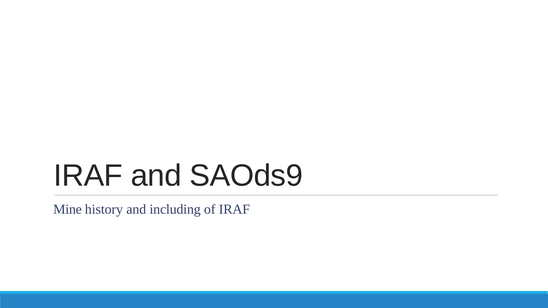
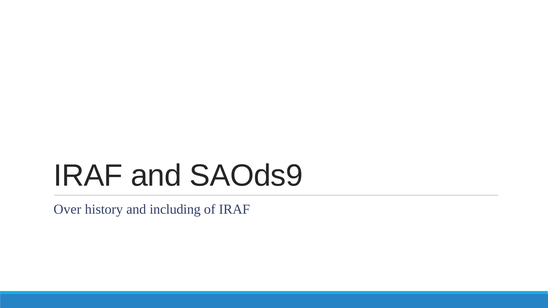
Mine: Mine -> Over (67, 210)
